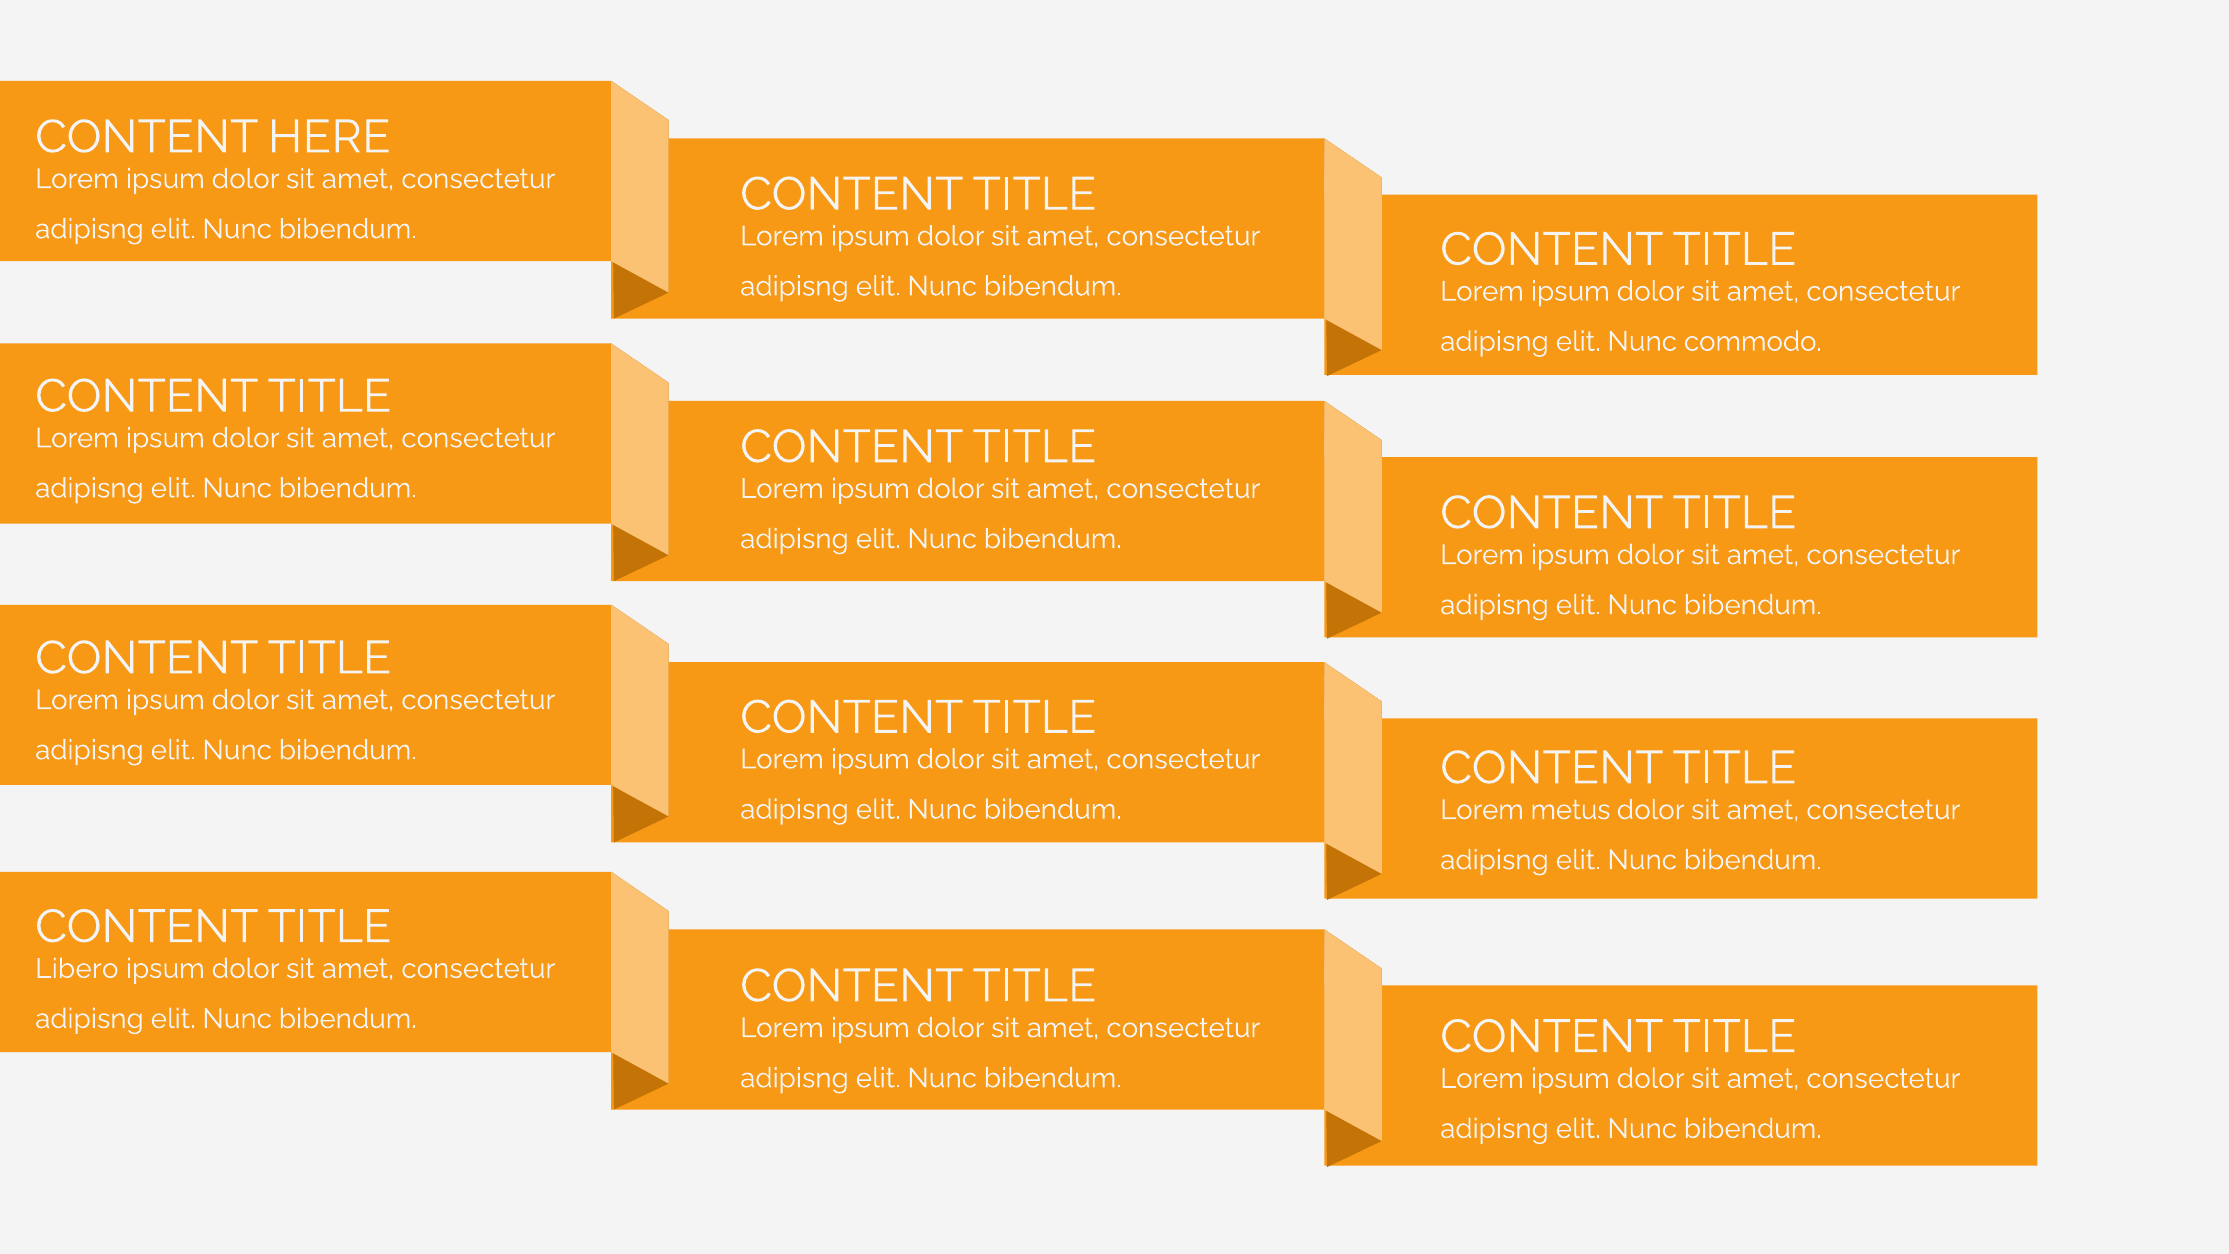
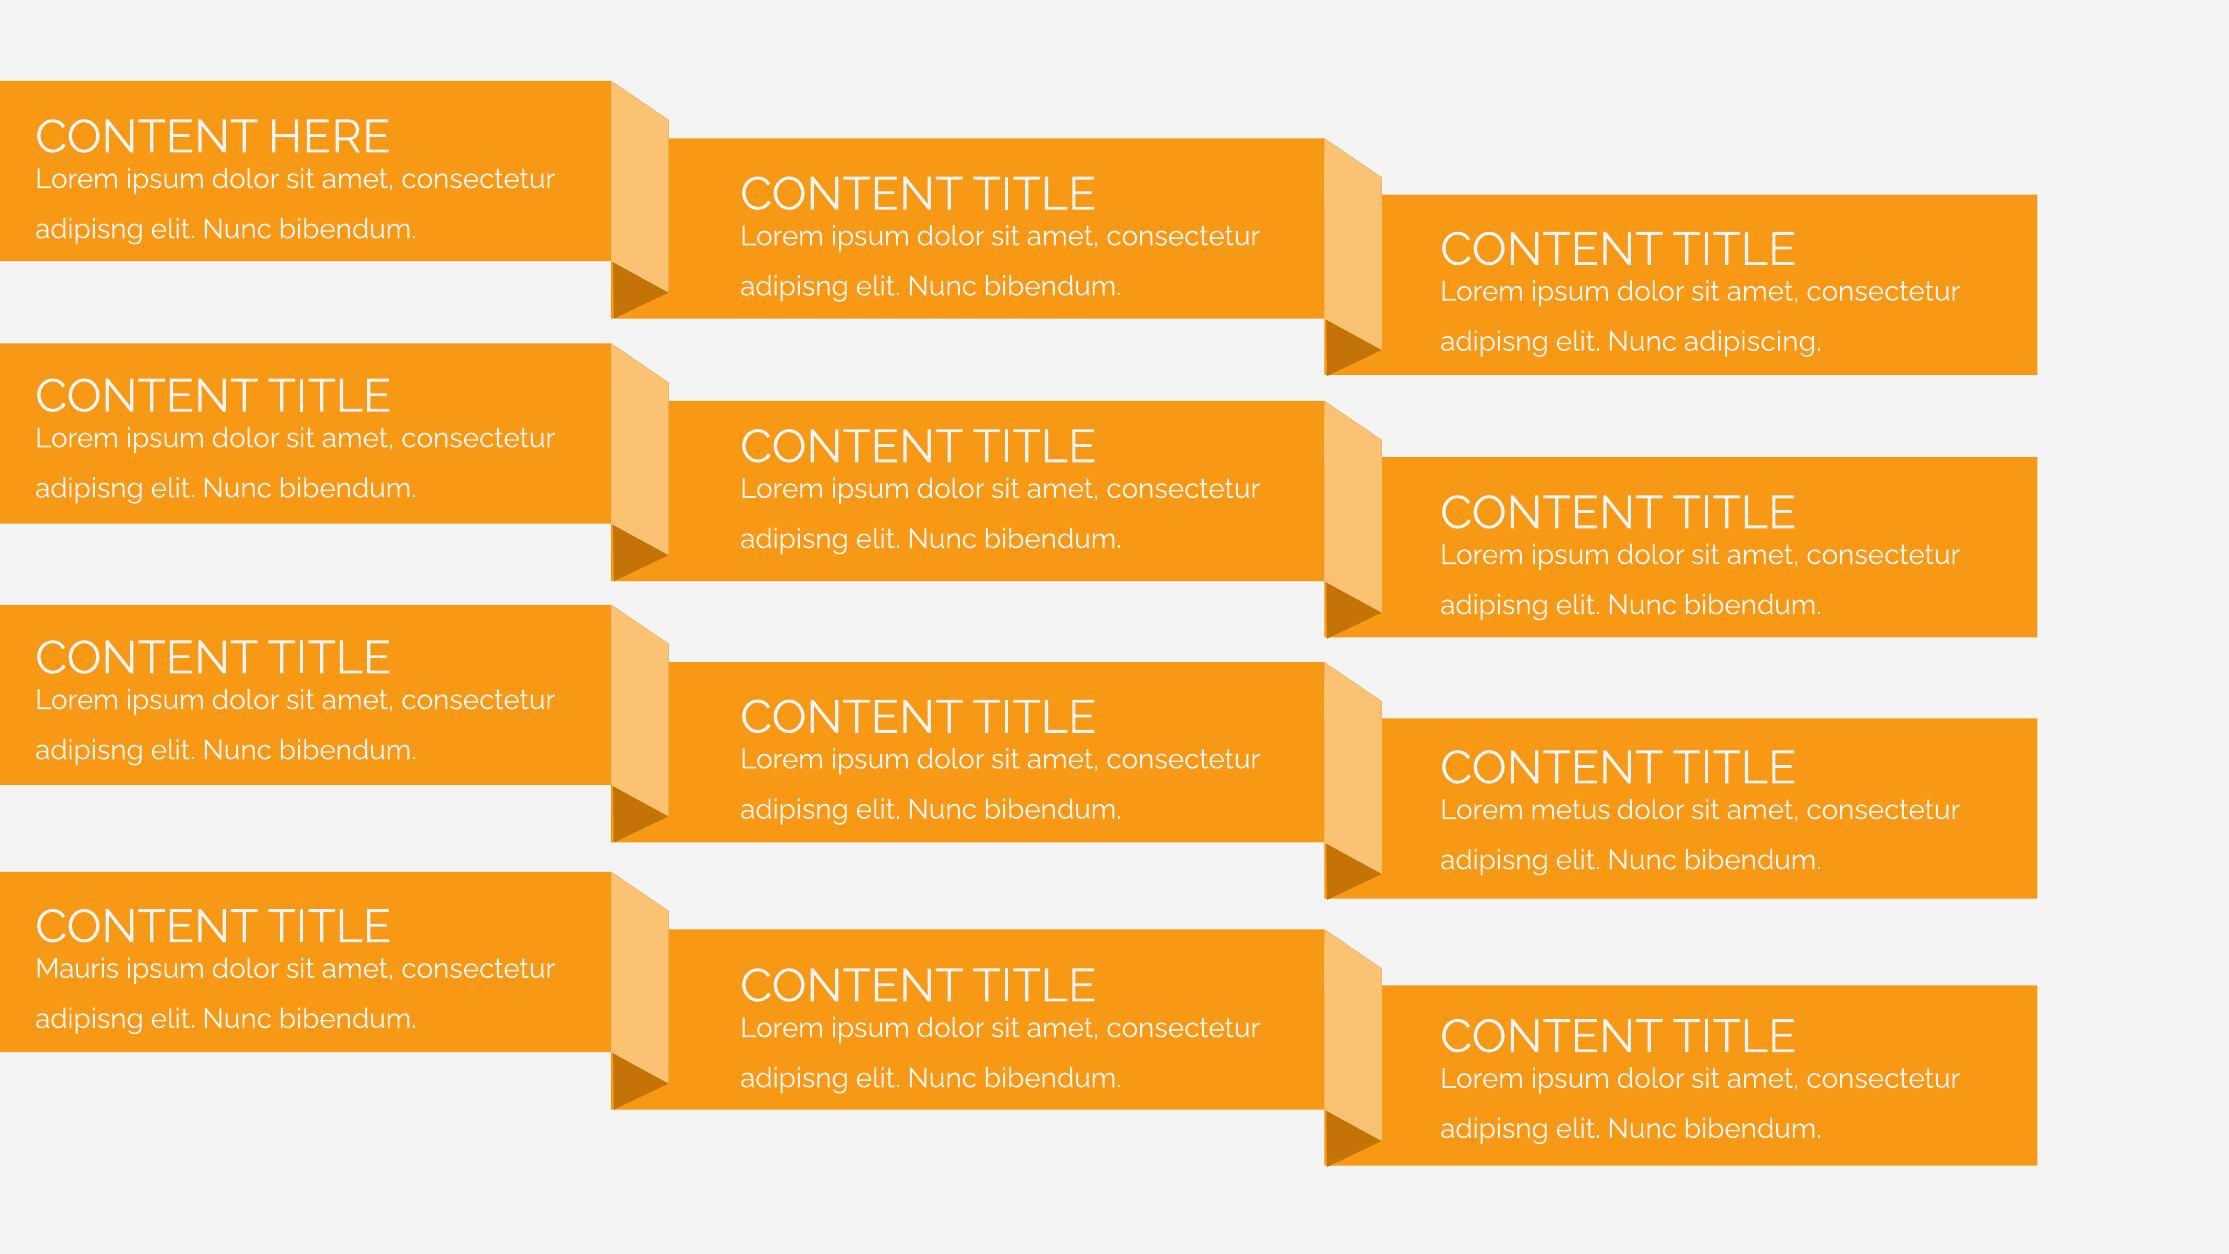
commodo: commodo -> adipiscing (1753, 341)
Libero: Libero -> Mauris (77, 969)
